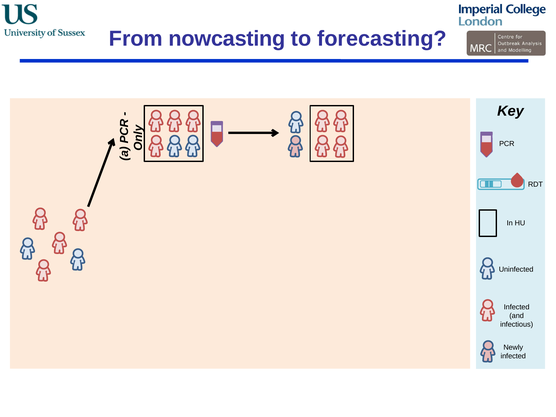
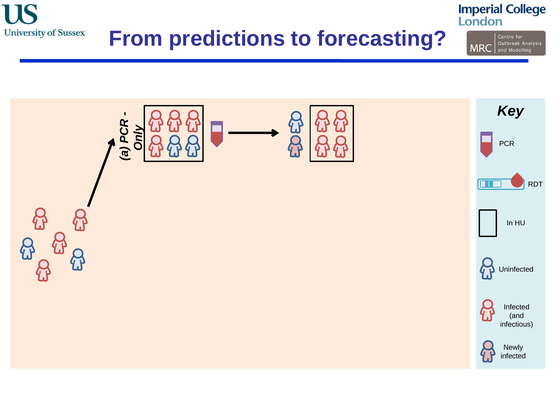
nowcasting: nowcasting -> predictions (227, 39)
